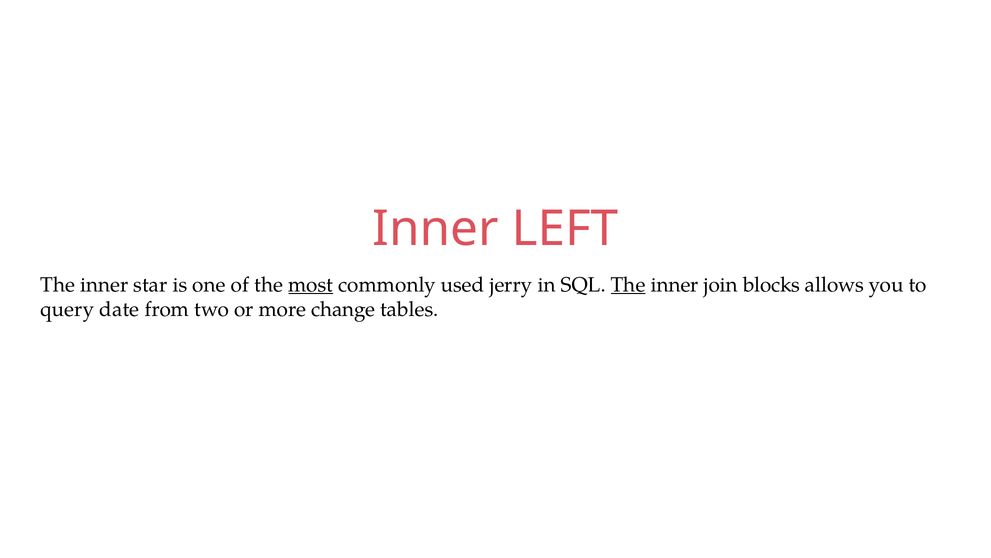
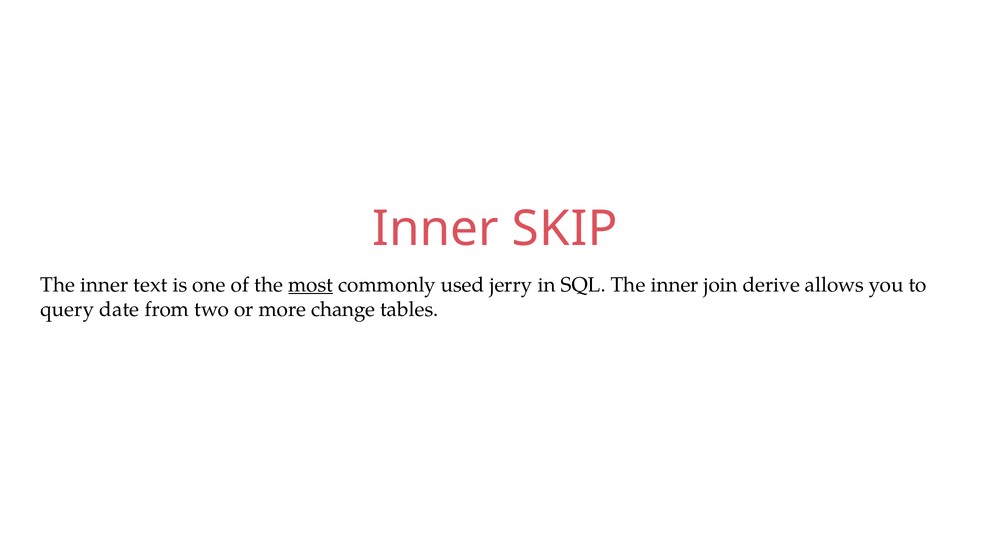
LEFT: LEFT -> SKIP (565, 229)
star: star -> text (150, 284)
The underline: present -> none (628, 284)
blocks: blocks -> derive (772, 284)
